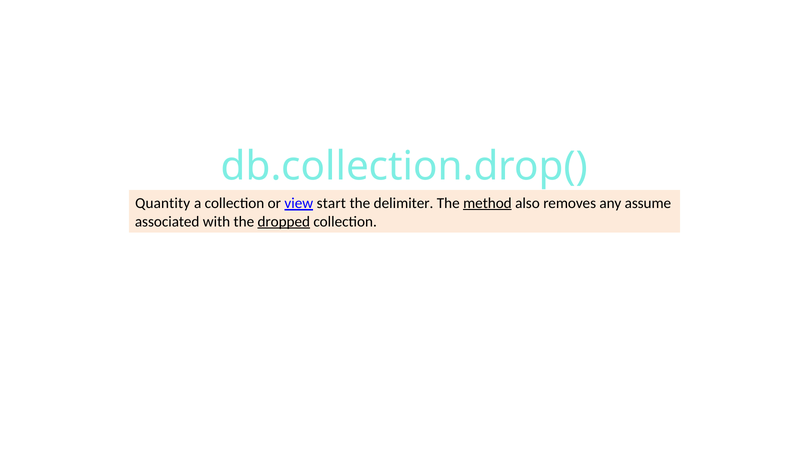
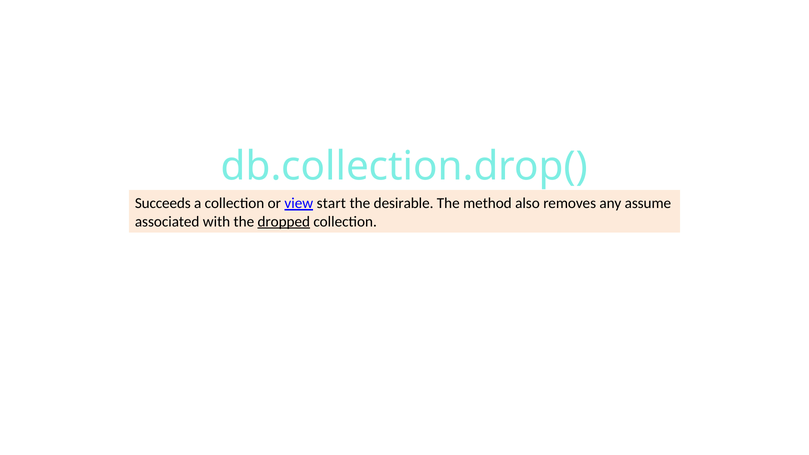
Quantity: Quantity -> Succeeds (163, 203)
delimiter: delimiter -> desirable (404, 203)
method underline: present -> none (487, 203)
